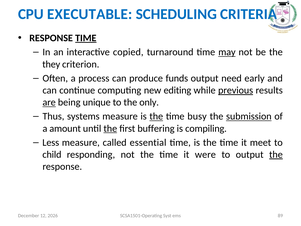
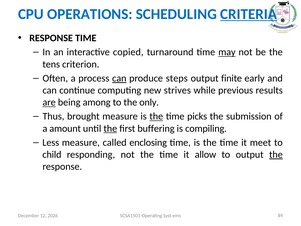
EXECUTABLE: EXECUTABLE -> OPERATIONS (90, 14)
CRITERIA underline: none -> present (249, 14)
TIME underline: present -> none (86, 38)
they: they -> tens (51, 64)
can underline: none -> present (119, 78)
funds: funds -> steps (177, 78)
need: need -> finite (232, 78)
editing: editing -> strives (177, 90)
previous underline: present -> none (236, 90)
unique: unique -> among (97, 102)
systems: systems -> brought (83, 116)
busy: busy -> picks (197, 116)
submission underline: present -> none (249, 116)
essential: essential -> enclosing (148, 142)
were: were -> allow (205, 154)
